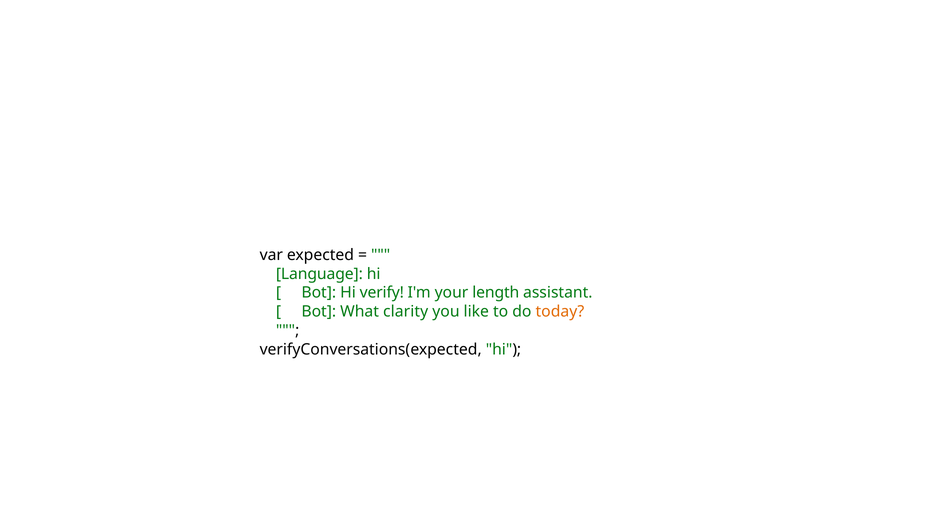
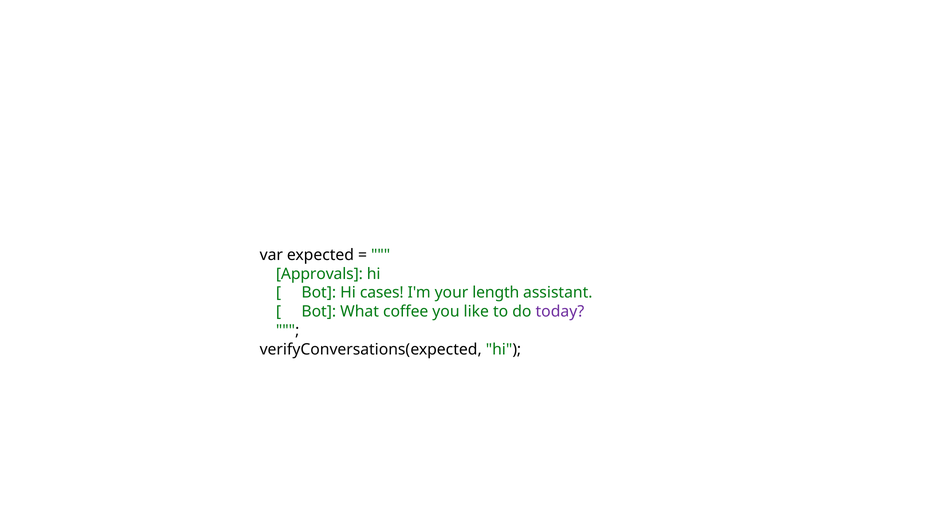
Language: Language -> Approvals (319, 274)
verify: verify -> cases (382, 293)
clarity: clarity -> coffee (406, 311)
today colour: orange -> purple (560, 311)
